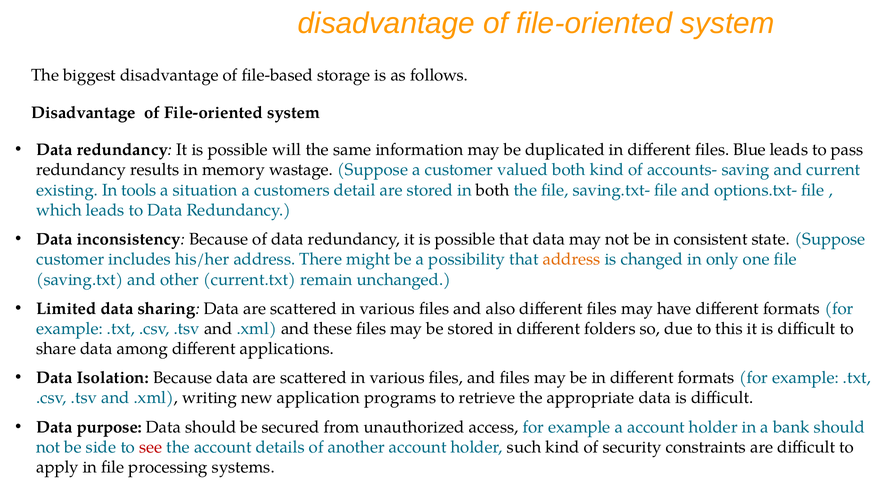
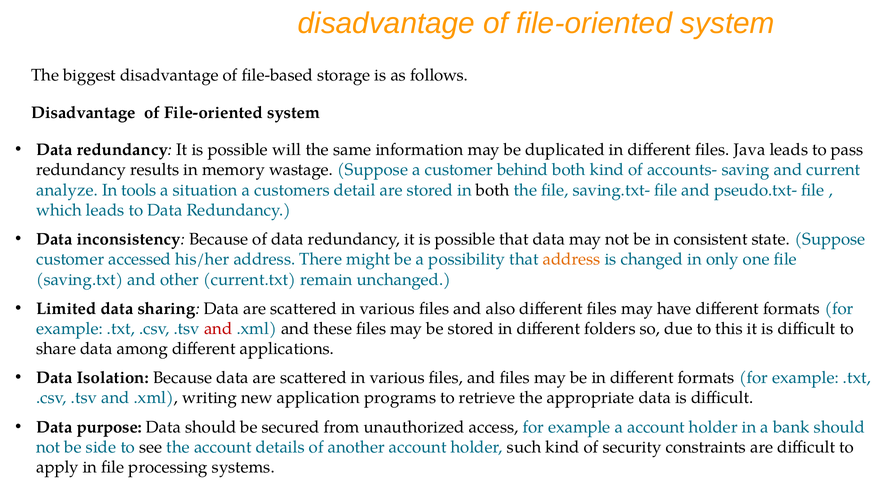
Blue: Blue -> Java (749, 150)
valued: valued -> behind (523, 170)
existing: existing -> analyze (67, 190)
options.txt-: options.txt- -> pseudo.txt- (756, 190)
includes: includes -> accessed (140, 259)
and colour: black -> red (218, 328)
see colour: red -> black (151, 446)
